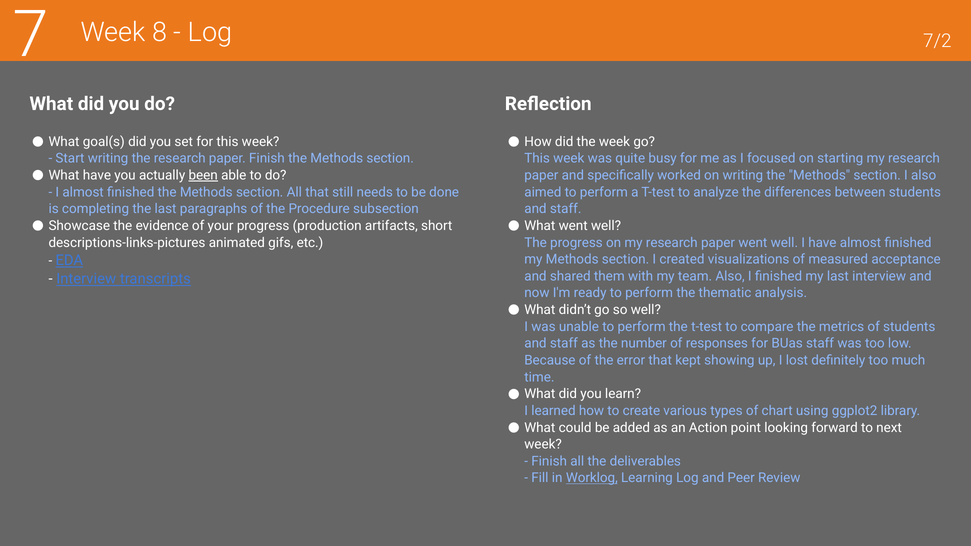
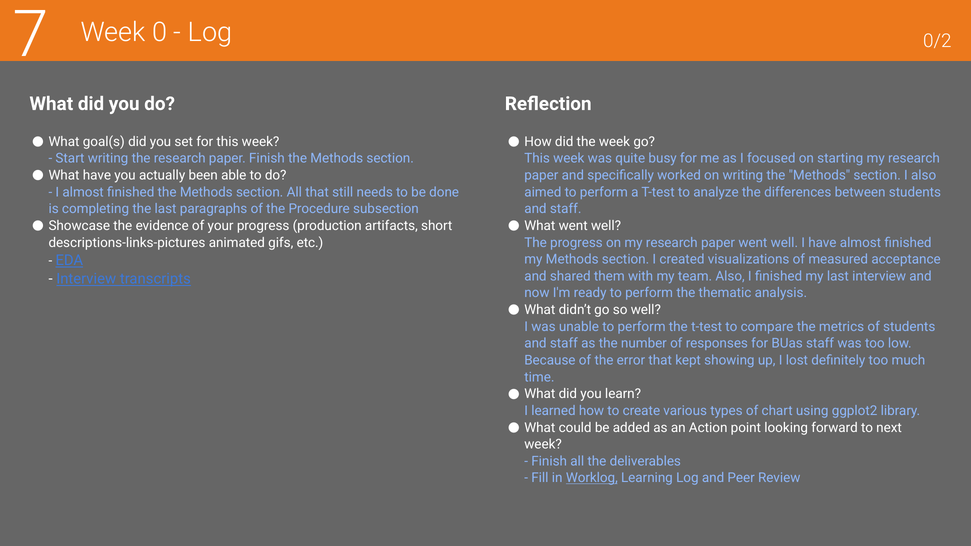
8: 8 -> 0 (160, 32)
7/2: 7/2 -> 0/2 (937, 41)
been underline: present -> none (203, 175)
